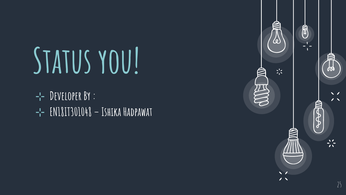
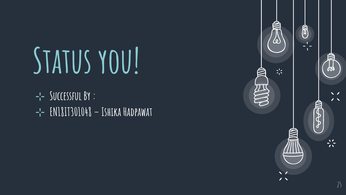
Developer: Developer -> Successful (66, 96)
